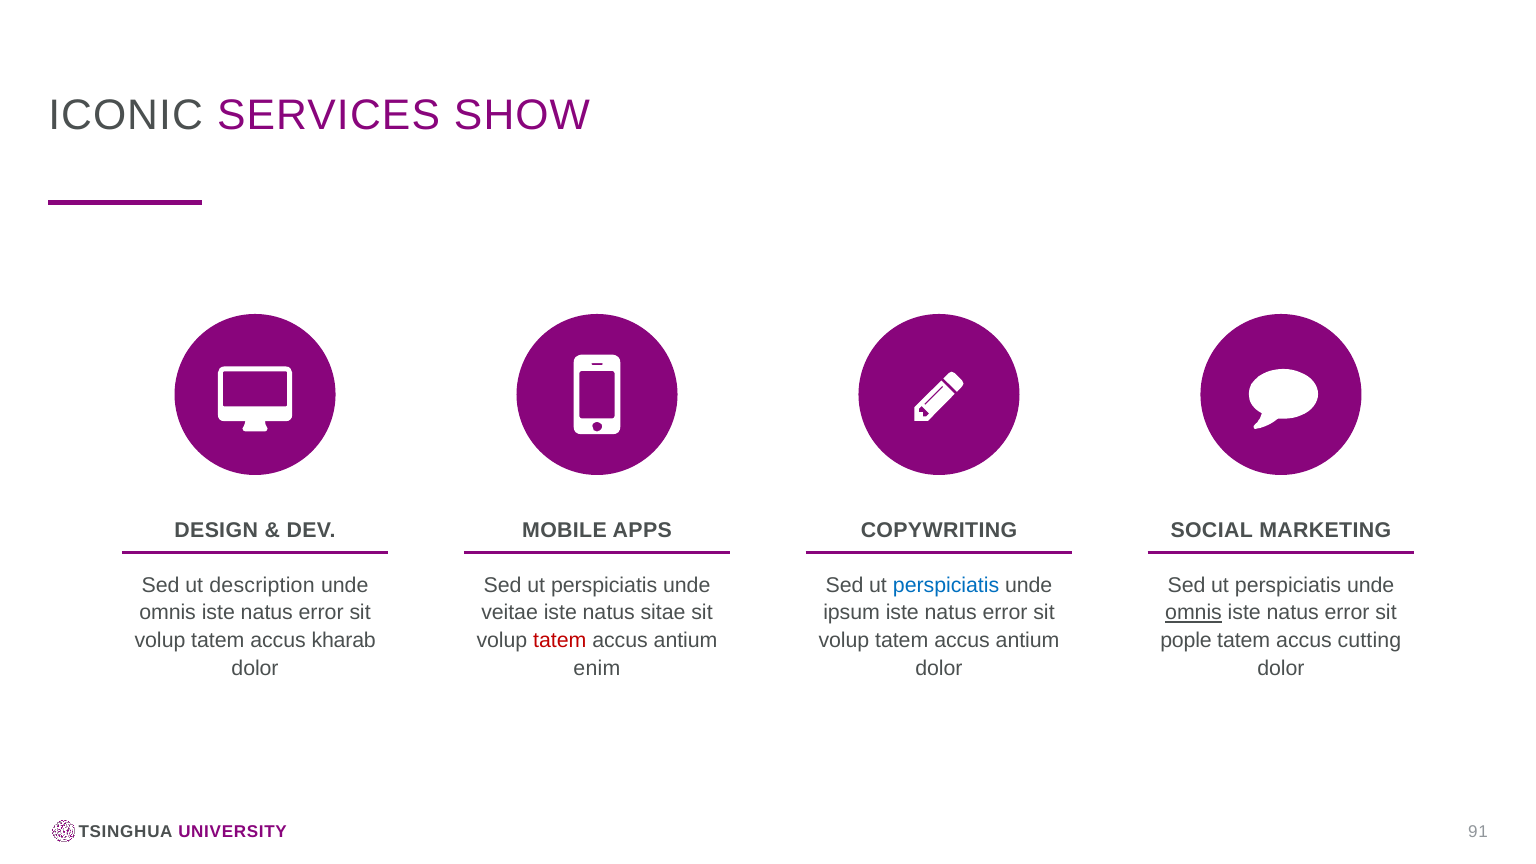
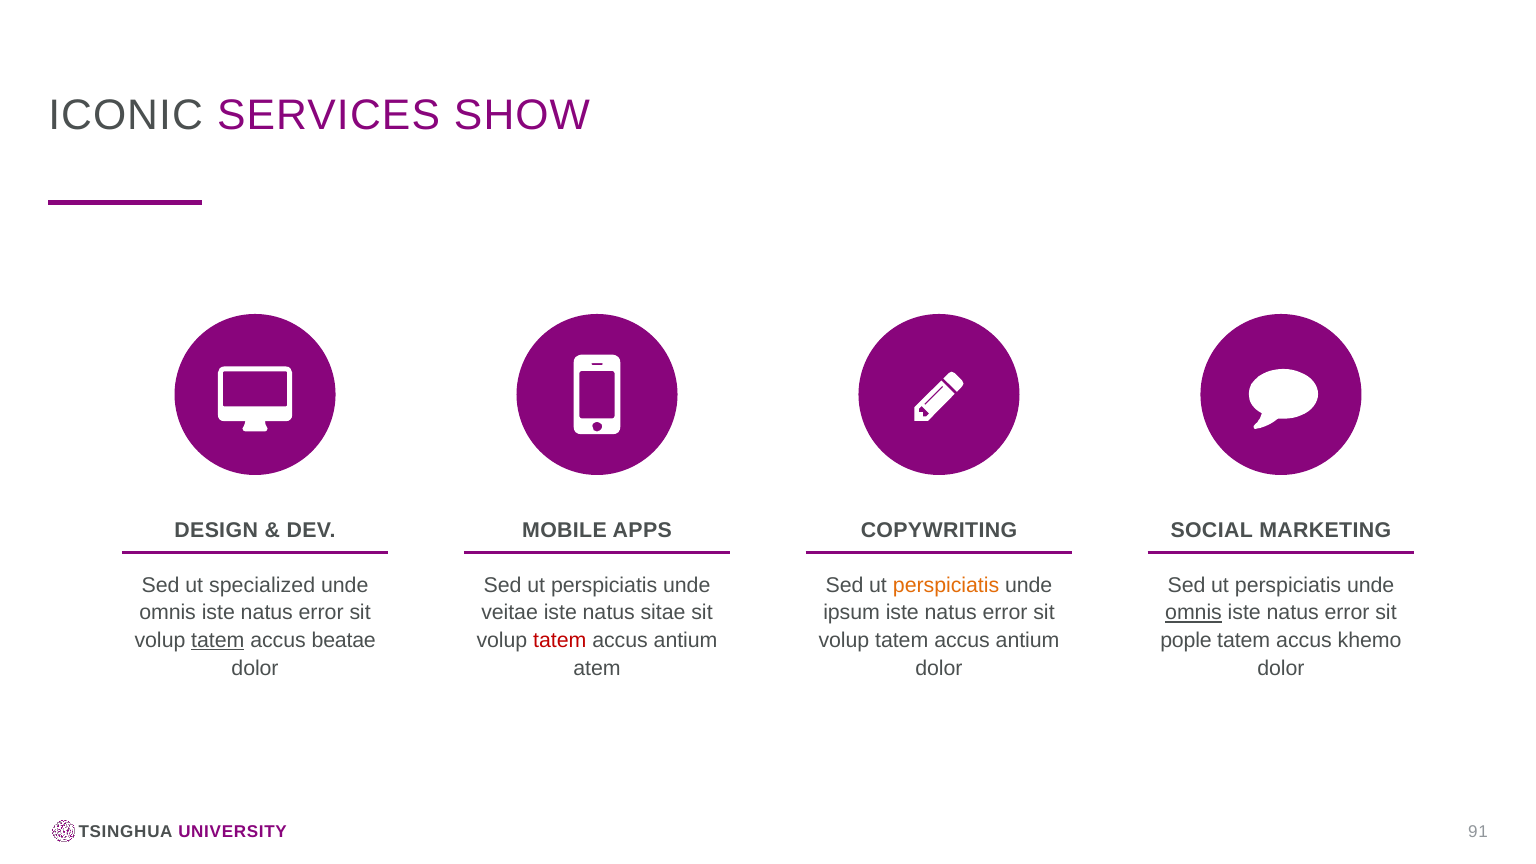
description: description -> specialized (262, 585)
perspiciatis colour: blue -> orange (946, 585)
tatem underline: none -> present (218, 640)
kharab: kharab -> beatae (344, 640)
cutting: cutting -> khemo (1370, 640)
enim: enim -> atem (597, 668)
